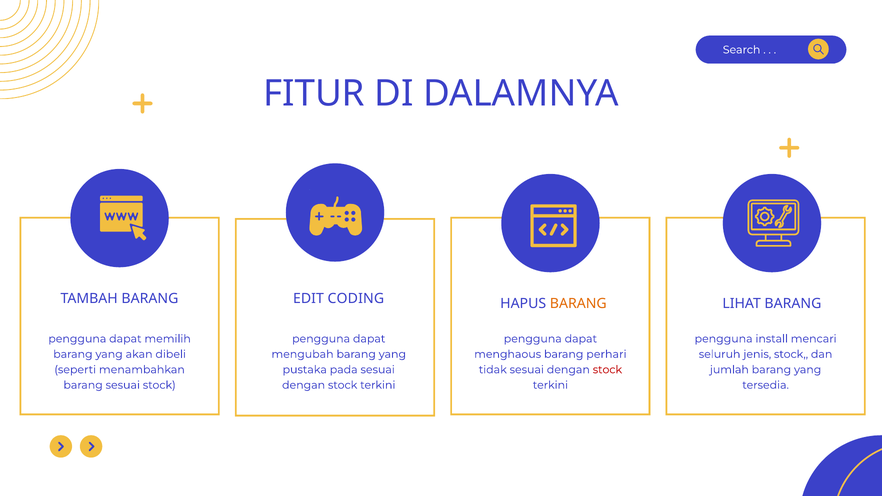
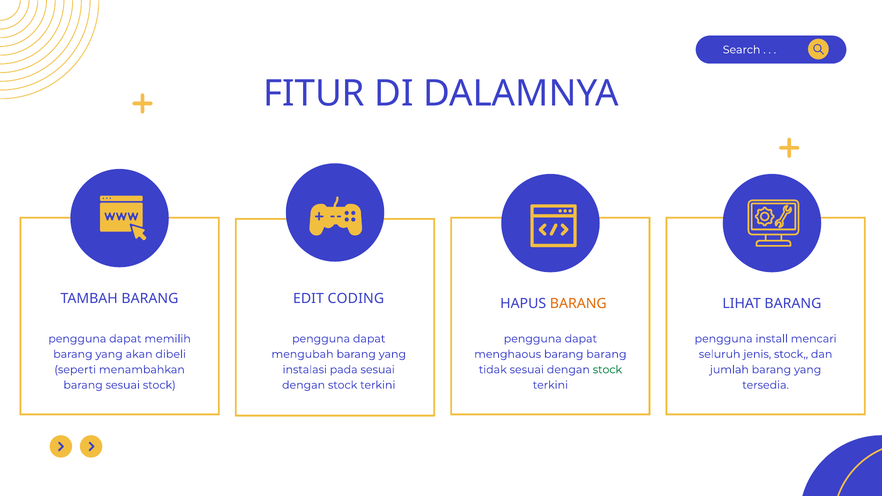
barang perhari: perhari -> barang (606, 354)
pustaka: pustaka -> instalasi (305, 370)
stock colour: red -> green (607, 370)
